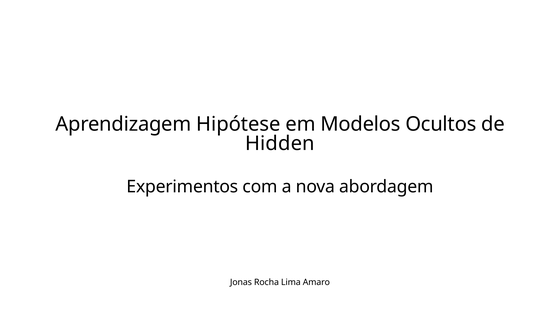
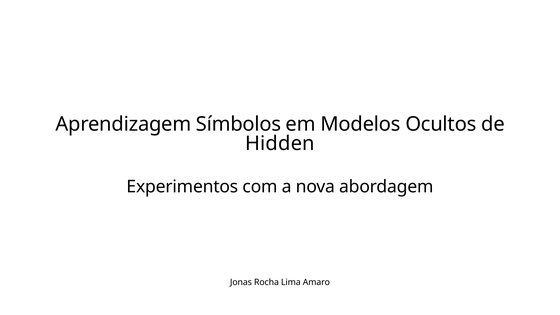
Hipótese: Hipótese -> Símbolos (239, 124)
